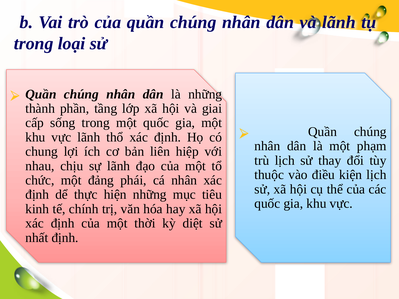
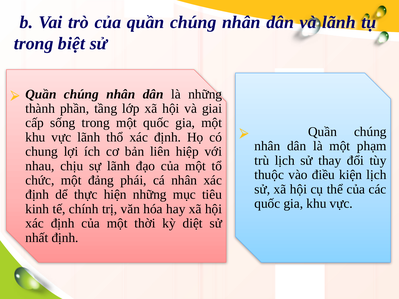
loại: loại -> biệt (72, 43)
